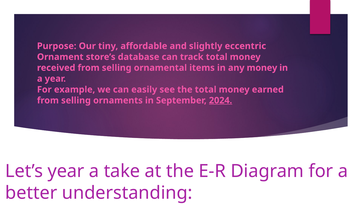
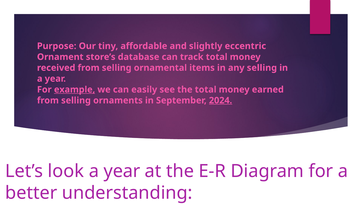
any money: money -> selling (262, 68)
example underline: none -> present (75, 89)
Let’s year: year -> look (66, 171)
take: take -> year (122, 171)
